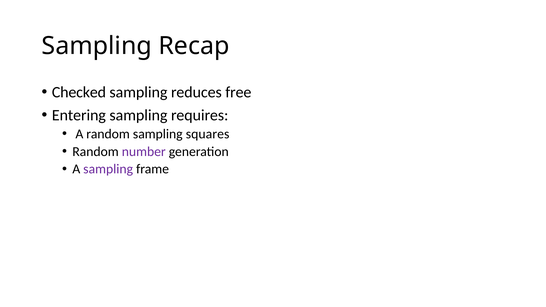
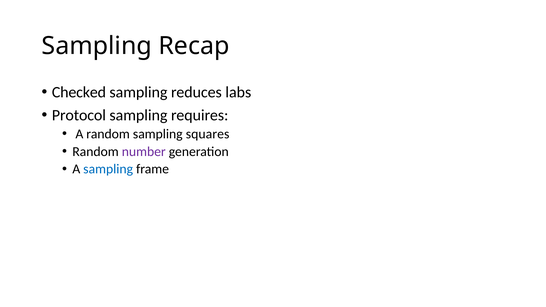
free: free -> labs (238, 92)
Entering: Entering -> Protocol (79, 115)
sampling colour: purple -> blue (108, 169)
